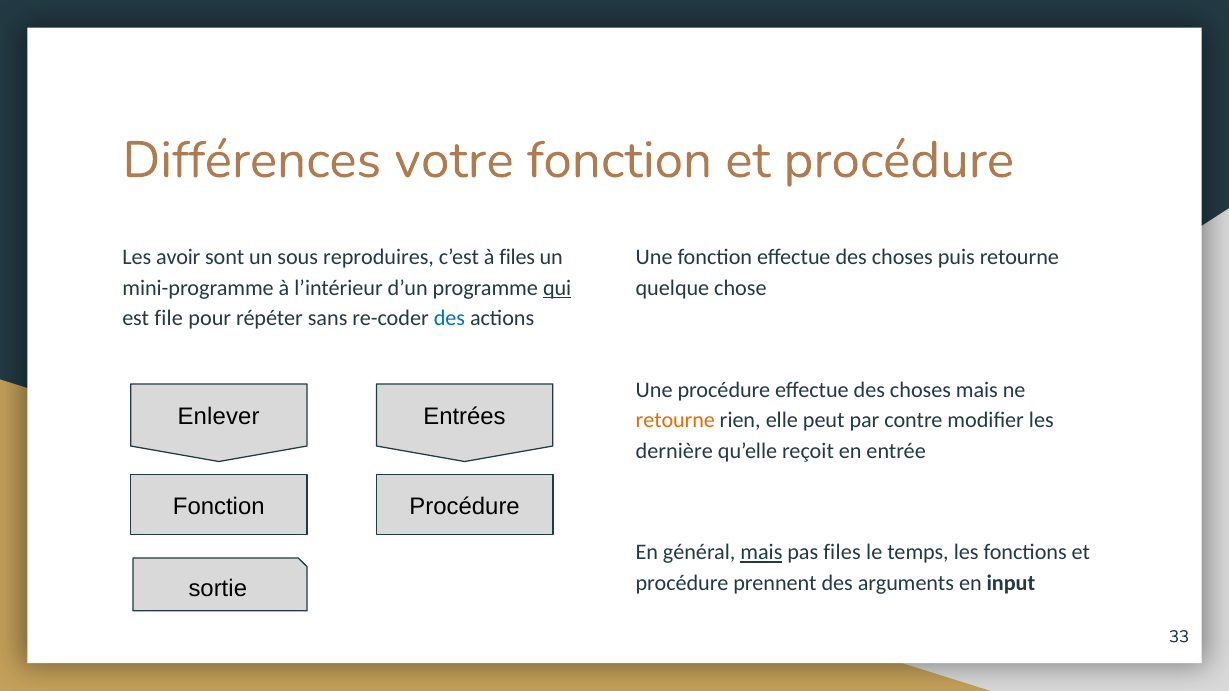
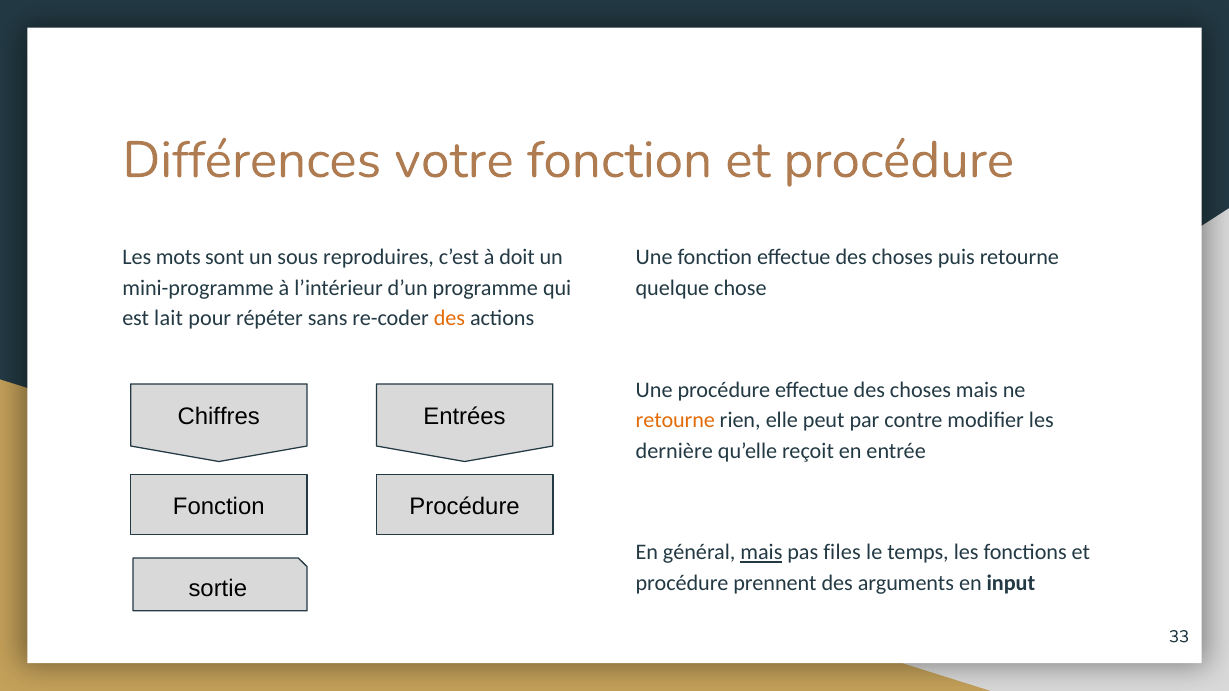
avoir: avoir -> mots (178, 258)
à files: files -> doit (517, 258)
qui underline: present -> none (557, 288)
file: file -> lait (169, 319)
des colour: blue -> orange (449, 319)
Enlever: Enlever -> Chiffres (219, 417)
